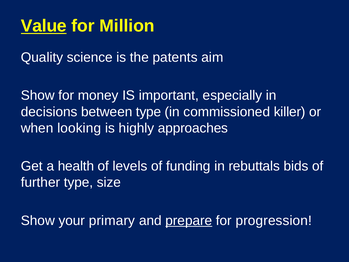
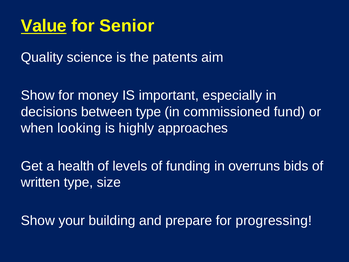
Million: Million -> Senior (127, 26)
killer: killer -> fund (290, 112)
rebuttals: rebuttals -> overruns (254, 166)
further: further -> written (41, 182)
primary: primary -> building (112, 220)
prepare underline: present -> none (189, 220)
progression: progression -> progressing (274, 220)
